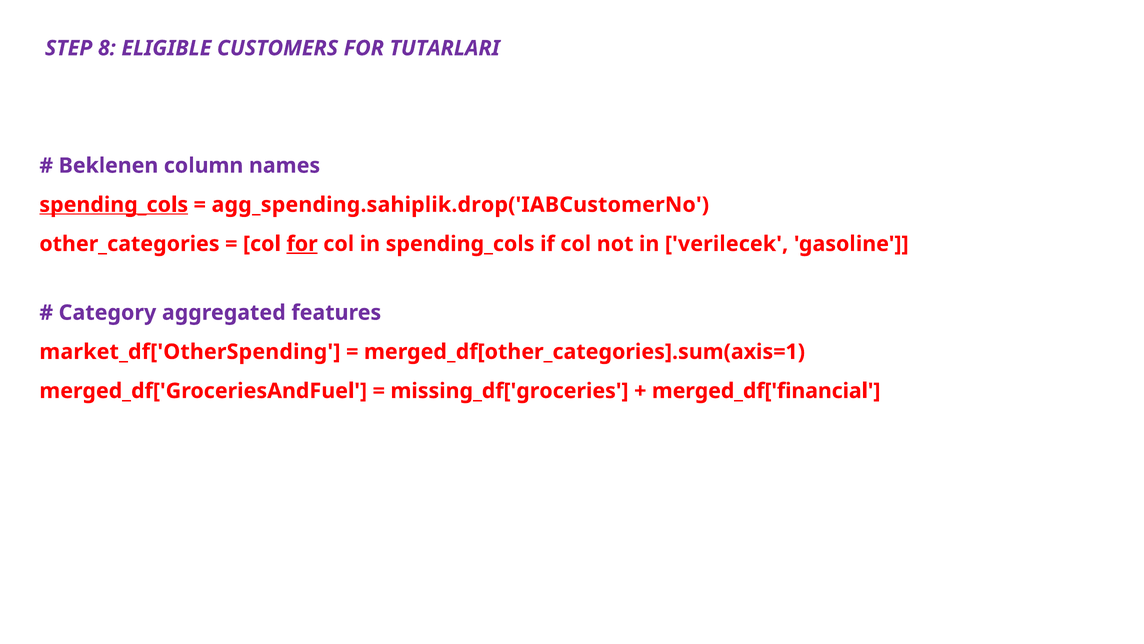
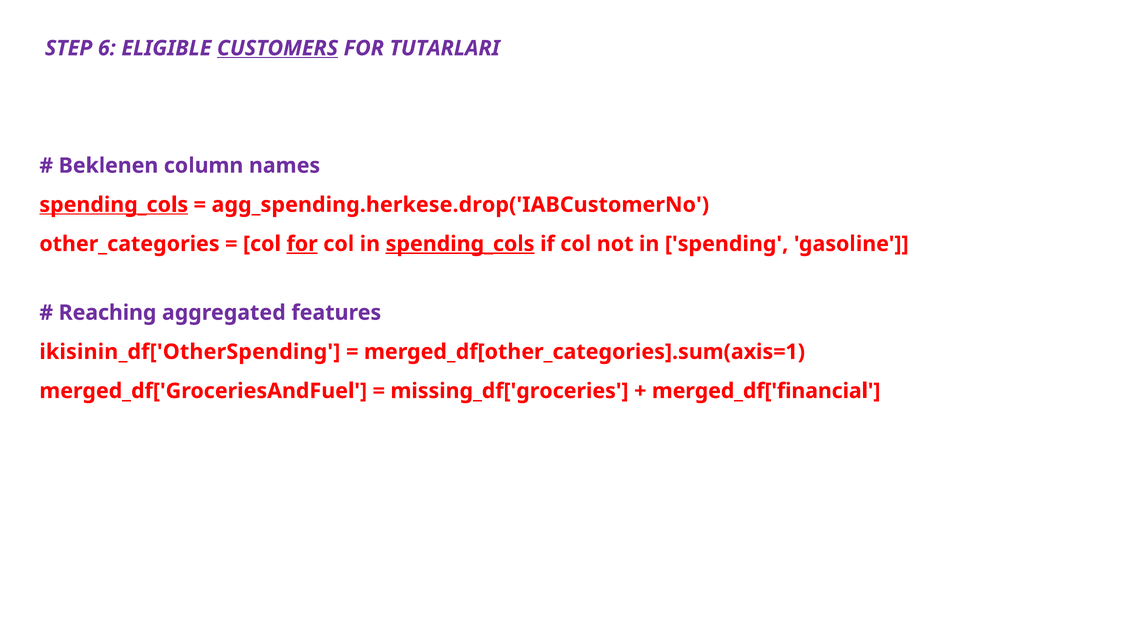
8: 8 -> 6 (107, 48)
CUSTOMERS underline: none -> present (278, 48)
agg_spending.sahiplik.drop('IABCustomerNo: agg_spending.sahiplik.drop('IABCustomerNo -> agg_spending.herkese.drop('IABCustomerNo (460, 205)
spending_cols underline: none -> present (460, 244)
verilecek: verilecek -> spending (727, 244)
Category: Category -> Reaching (108, 312)
market_df['OtherSpending: market_df['OtherSpending -> ikisinin_df['OtherSpending (190, 352)
